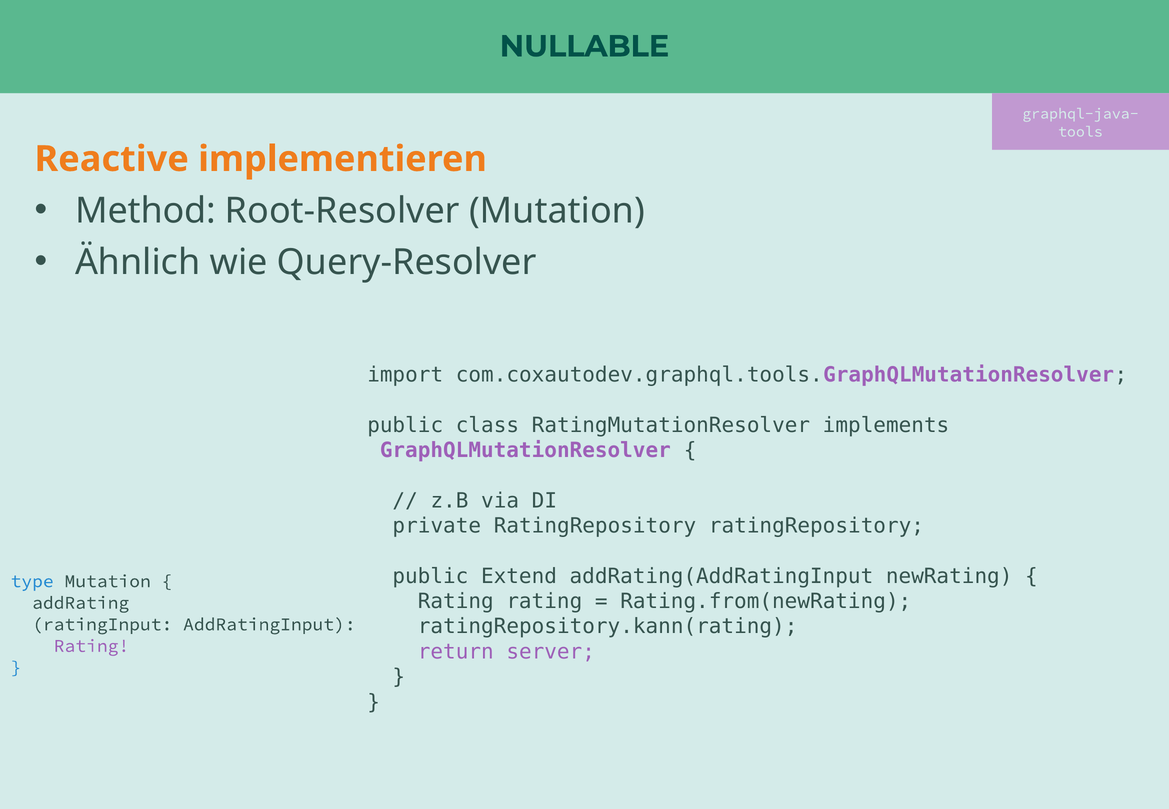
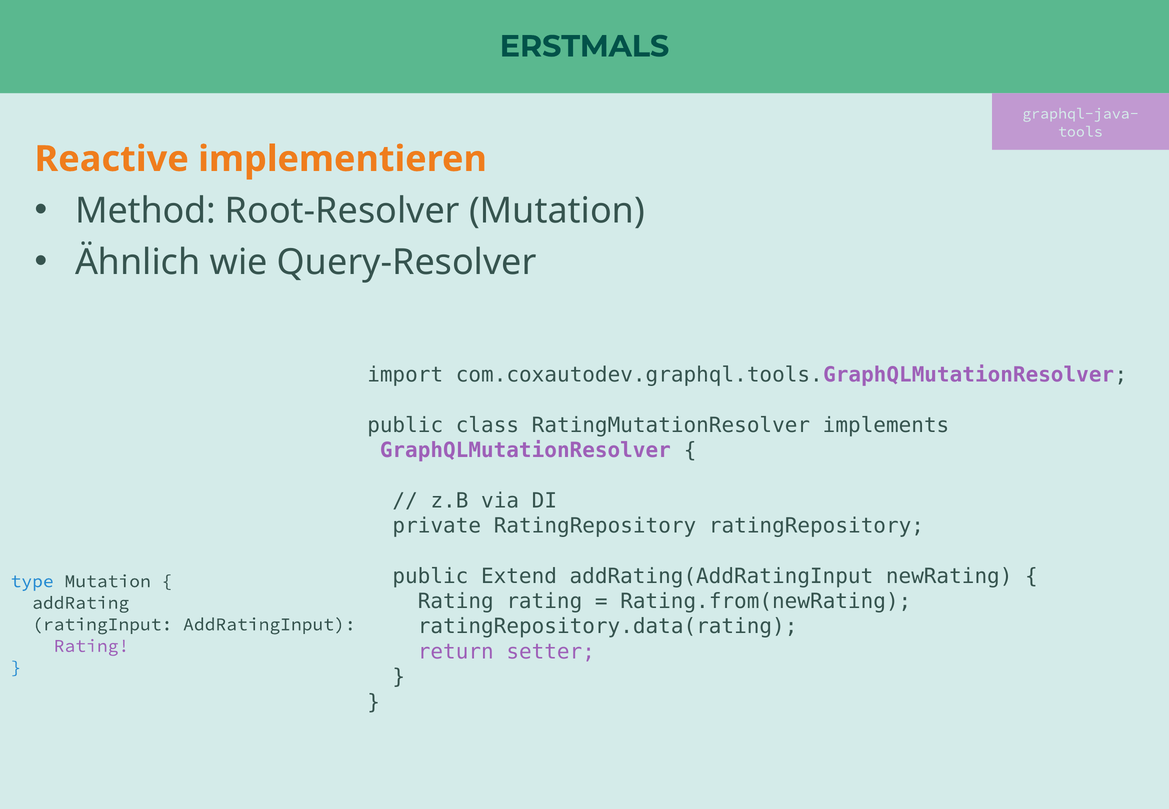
NULLABLE: NULLABLE -> ERSTMALS (584, 46)
ratingRepository.kann(rating: ratingRepository.kann(rating -> ratingRepository.data(rating (608, 627)
server: server -> setter (551, 652)
